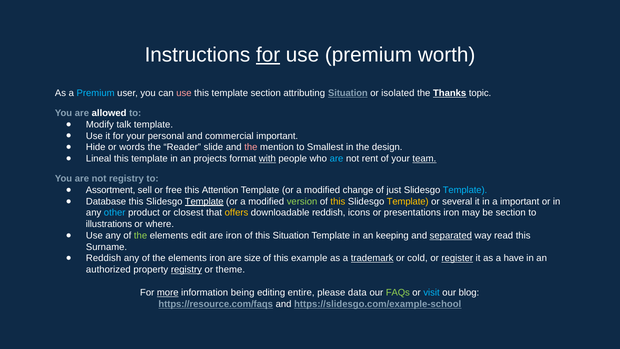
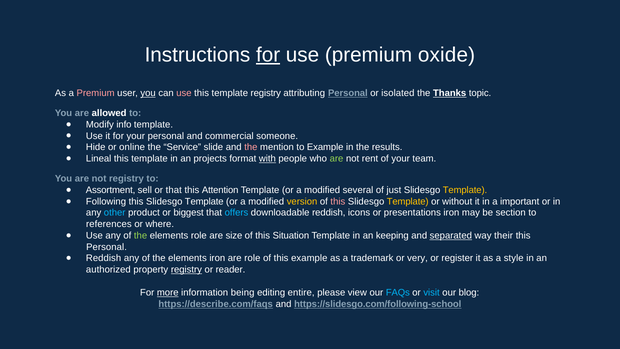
worth: worth -> oxide (446, 55)
Premium colour: light blue -> pink (96, 93)
you underline: none -> present (148, 93)
template section: section -> registry (266, 93)
attributing Situation: Situation -> Personal (348, 93)
talk: talk -> info (124, 124)
commercial important: important -> someone (277, 136)
words: words -> online (132, 147)
Reader: Reader -> Service (182, 147)
to Smallest: Smallest -> Example (325, 147)
design: design -> results (387, 147)
are colour: light blue -> light green (337, 159)
team underline: present -> none (424, 159)
or free: free -> that (174, 190)
change: change -> several (358, 190)
Template colour: light blue -> yellow (465, 190)
Database: Database -> Following (106, 201)
Template underline: present -> none (204, 201)
version colour: light green -> yellow (302, 201)
this colour: yellow -> pink (338, 201)
several: several -> without (457, 201)
closest: closest -> biggest (189, 213)
offers colour: yellow -> light blue (236, 213)
illustrations: illustrations -> references (109, 224)
elements edit: edit -> role (199, 235)
are iron: iron -> size (234, 235)
read: read -> their (504, 235)
Surname: Surname -> Personal (107, 247)
are size: size -> role (252, 258)
trademark underline: present -> none (372, 258)
cold: cold -> very (418, 258)
register underline: present -> none (457, 258)
have: have -> style (514, 258)
theme: theme -> reader (230, 270)
data: data -> view (357, 292)
FAQs colour: light green -> light blue (398, 292)
https://resource.com/faqs: https://resource.com/faqs -> https://describe.com/faqs (216, 304)
https://slidesgo.com/example-school: https://slidesgo.com/example-school -> https://slidesgo.com/following-school (378, 304)
